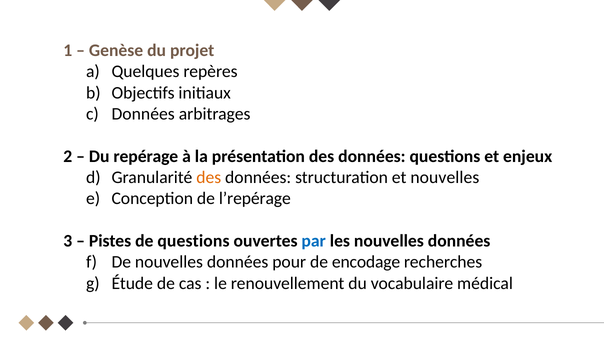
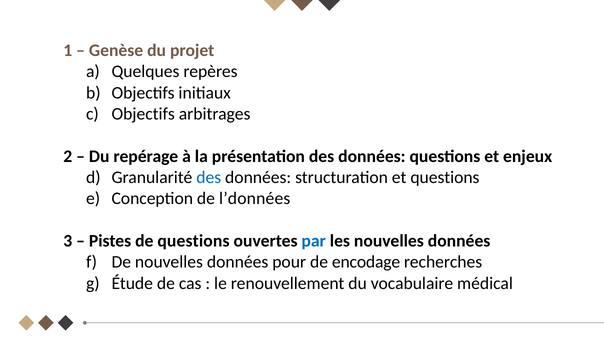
Données: Données -> Objectifs (143, 114)
des colour: orange -> blue (209, 177)
et nouvelles: nouvelles -> questions (445, 177)
l’repérage: l’repérage -> l’données (255, 198)
